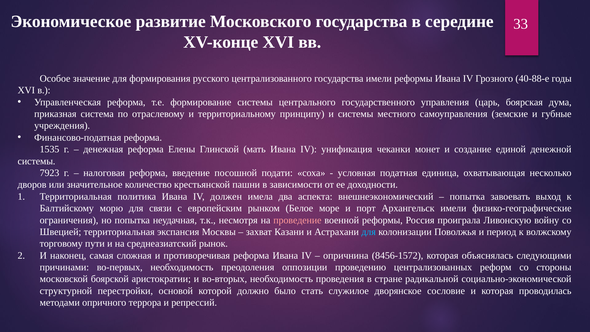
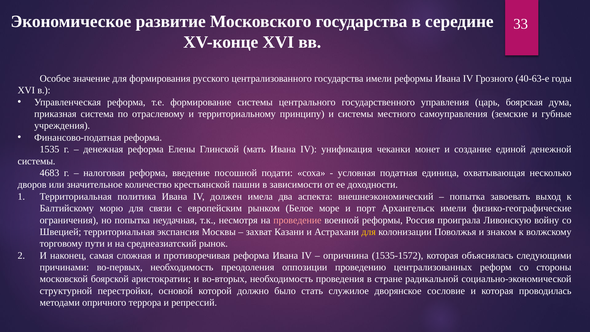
40-88-е: 40-88-е -> 40-63-е (532, 78)
7923: 7923 -> 4683 (50, 173)
для colour: light blue -> yellow (369, 232)
период: период -> знаком (501, 232)
8456-1572: 8456-1572 -> 1535-1572 (398, 255)
